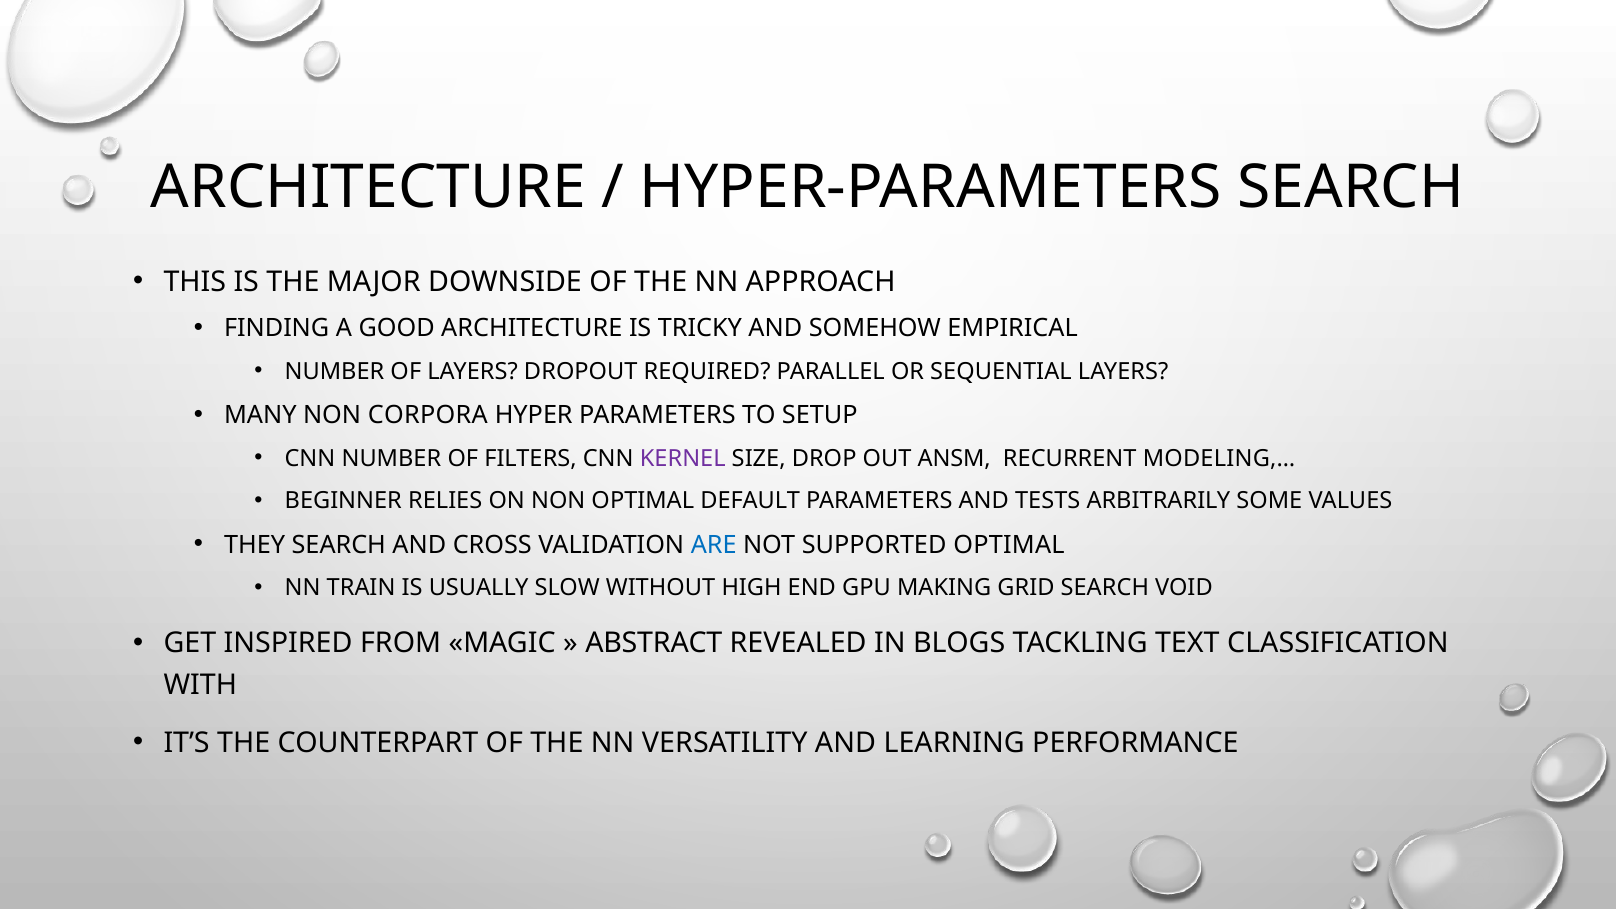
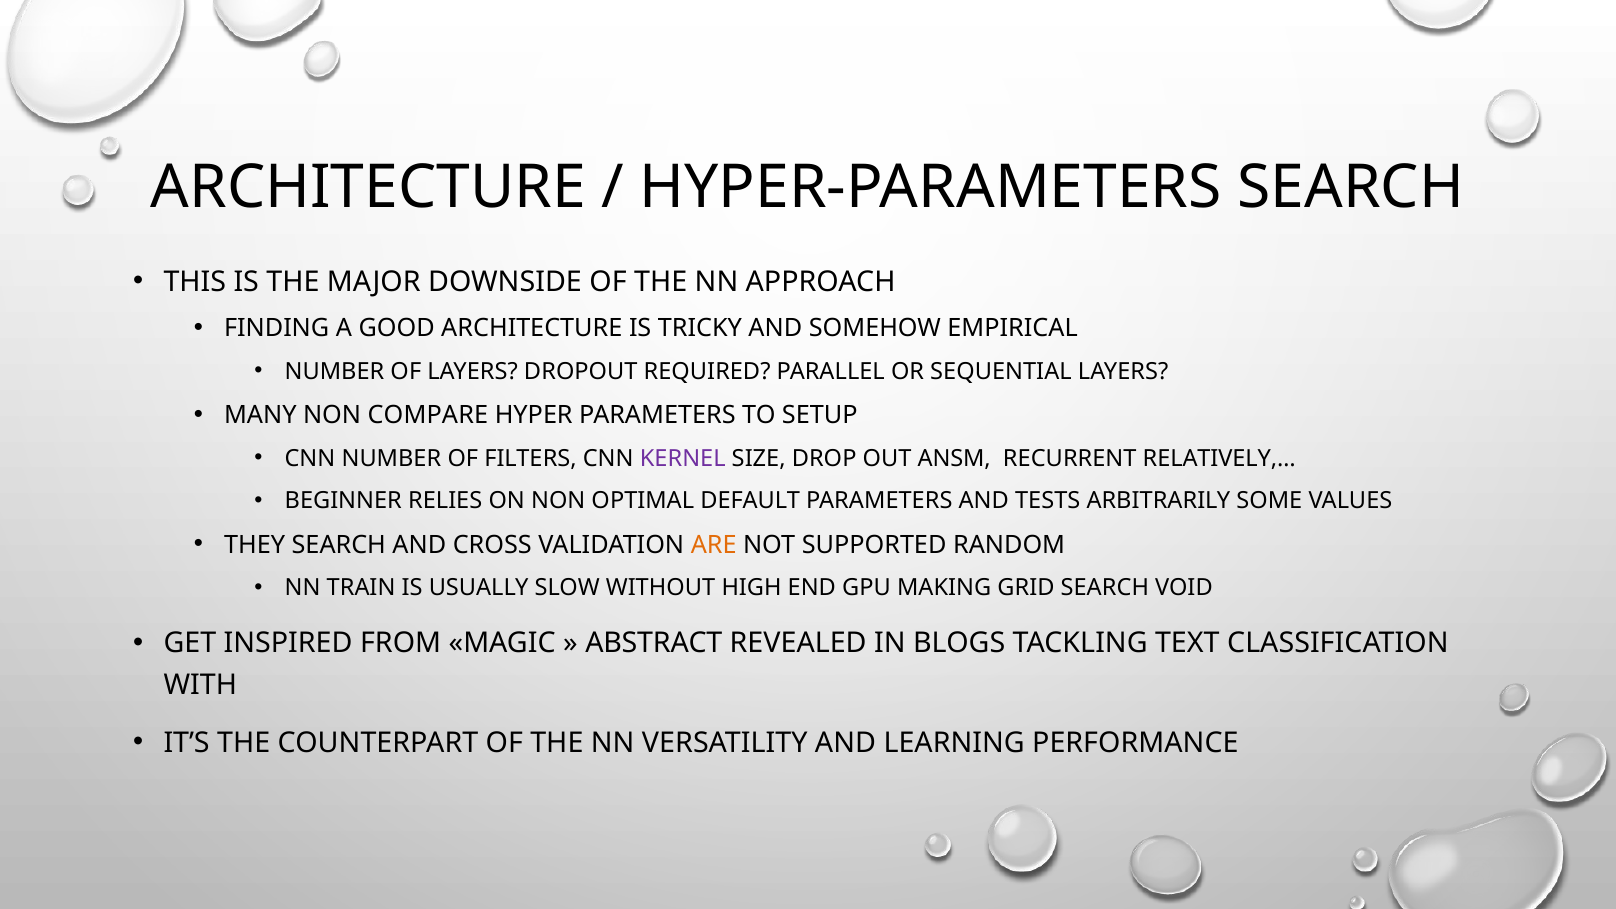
CORPORA: CORPORA -> COMPARE (428, 415)
MODELING,…: MODELING,… -> RELATIVELY,… (1219, 459)
ARE colour: blue -> orange (714, 545)
SUPPORTED OPTIMAL: OPTIMAL -> RANDOM (1009, 545)
